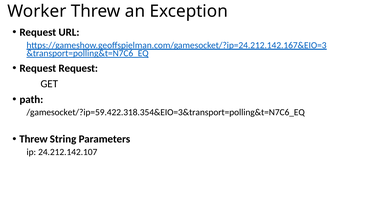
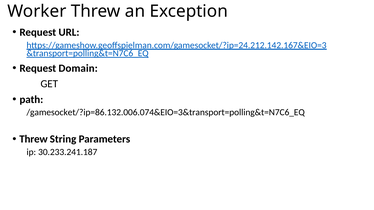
Request Request: Request -> Domain (78, 68)
/gamesocket/?ip=59.422.318.354&EIO=3&transport=polling&t=N7C6_EQ: /gamesocket/?ip=59.422.318.354&EIO=3&transport=polling&t=N7C6_EQ -> /gamesocket/?ip=86.132.006.074&EIO=3&transport=polling&t=N7C6_EQ (166, 113)
24.212.142.107: 24.212.142.107 -> 30.233.241.187 (68, 152)
